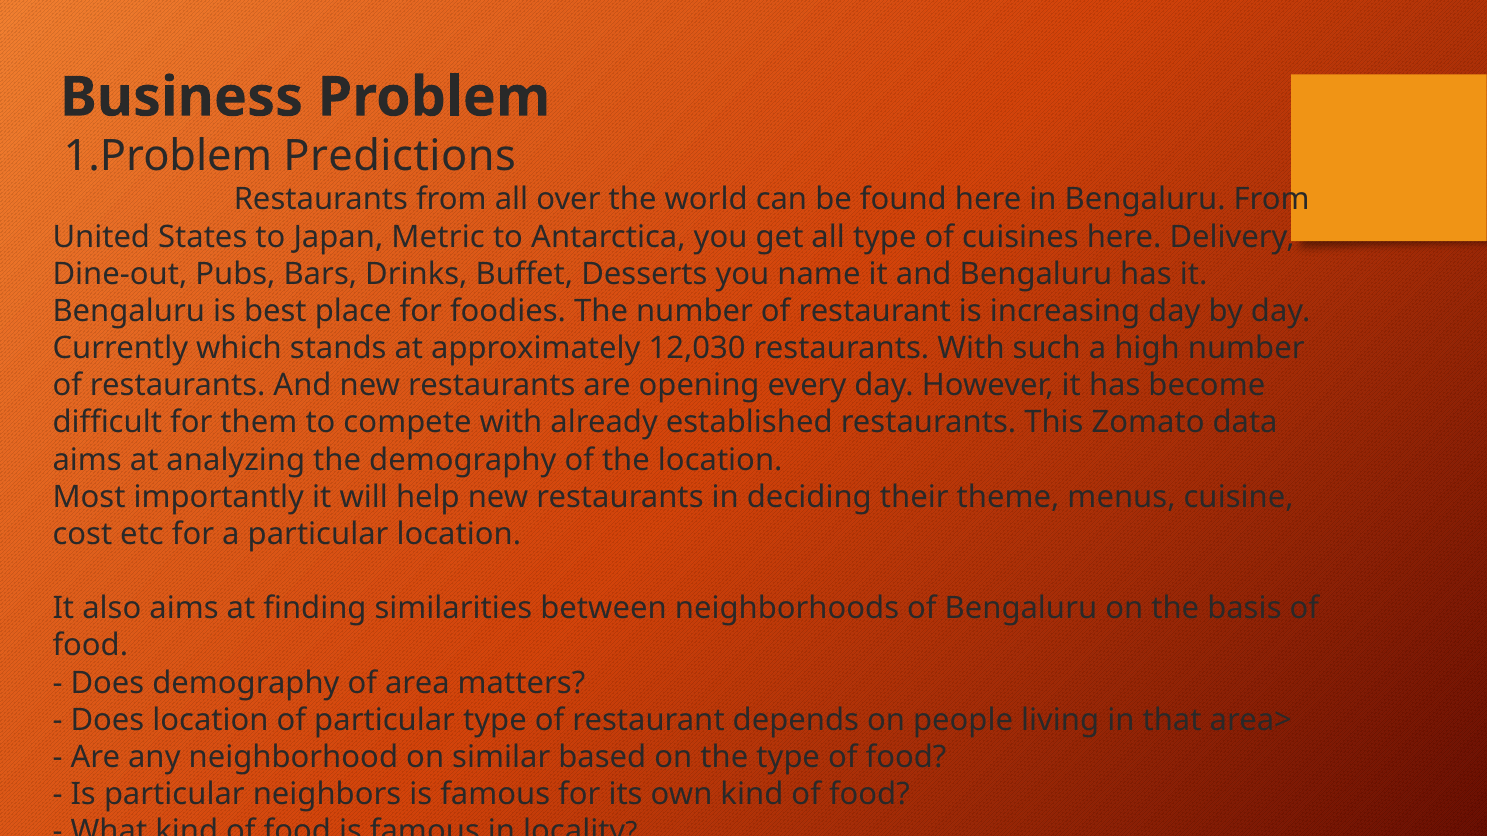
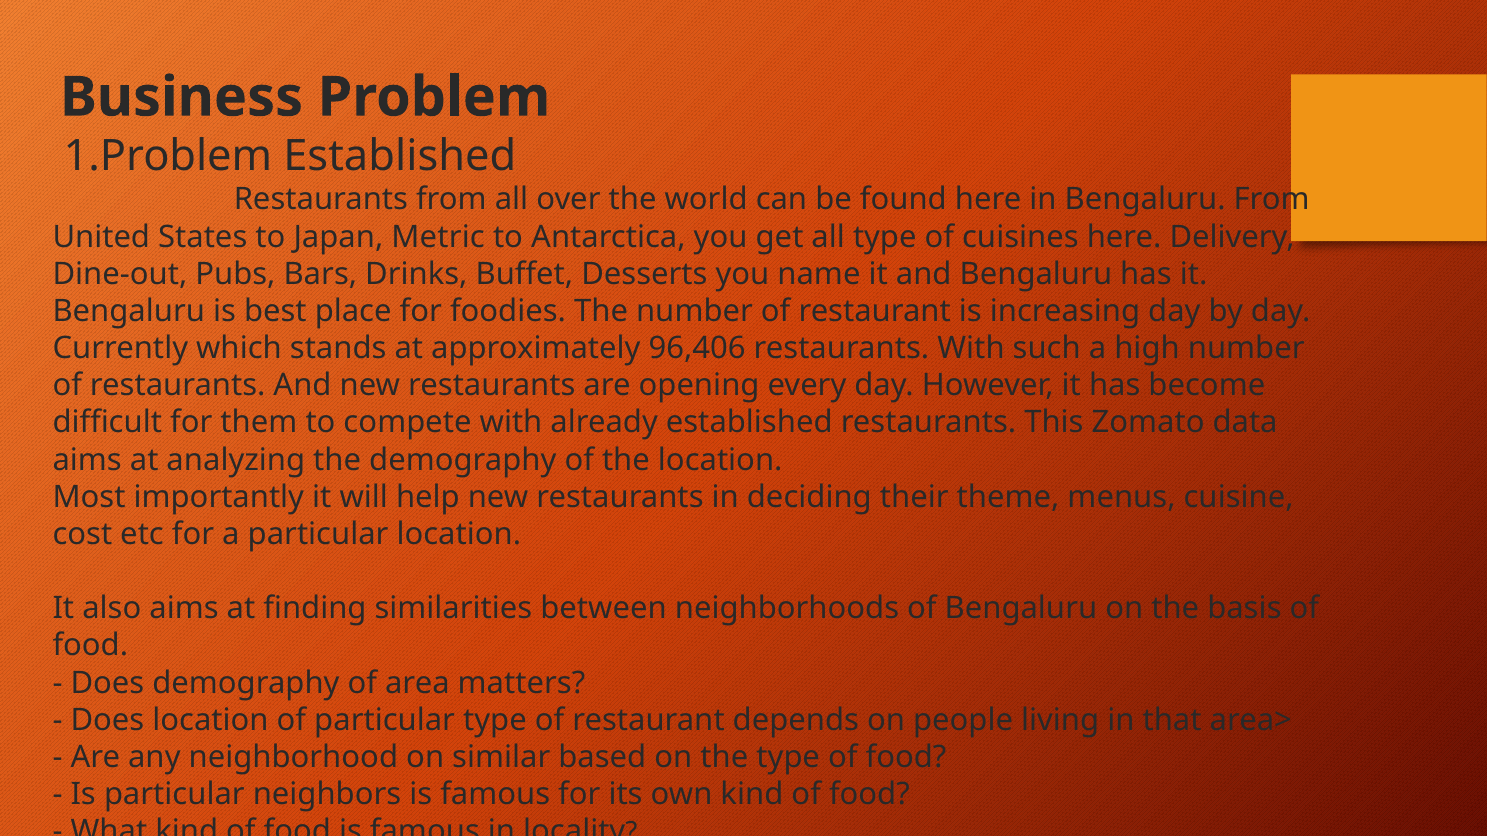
1.Problem Predictions: Predictions -> Established (400, 156)
12,030: 12,030 -> 96,406 (697, 348)
